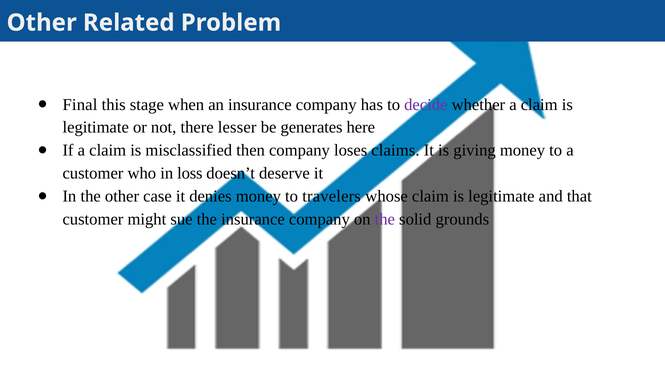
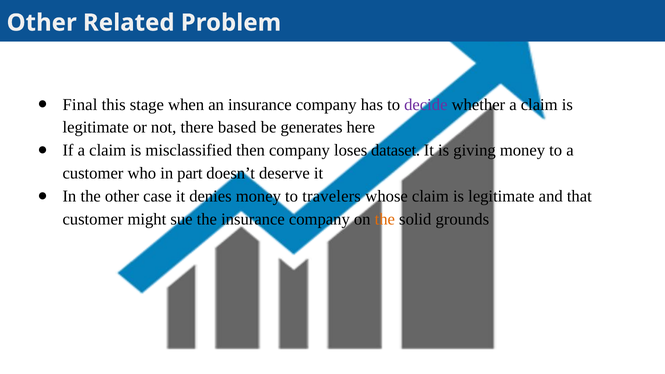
lesser: lesser -> based (237, 128)
claims: claims -> dataset (396, 150)
loss: loss -> part (190, 173)
the colour: purple -> orange (385, 219)
